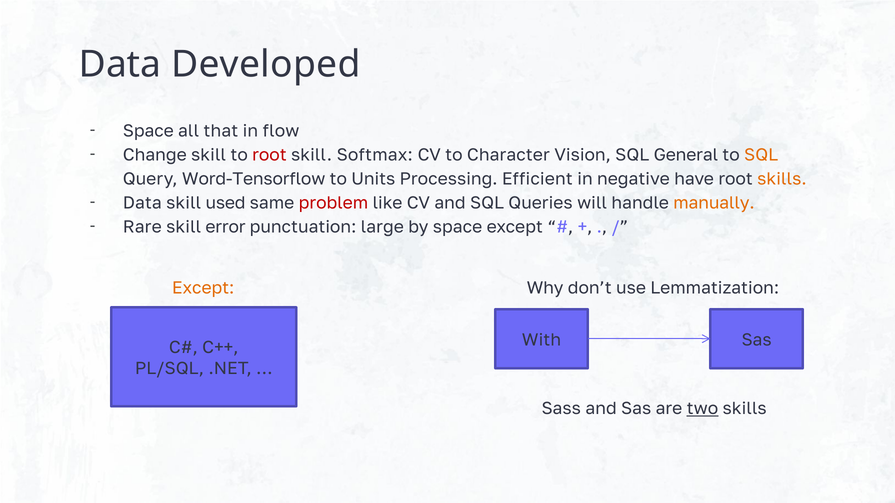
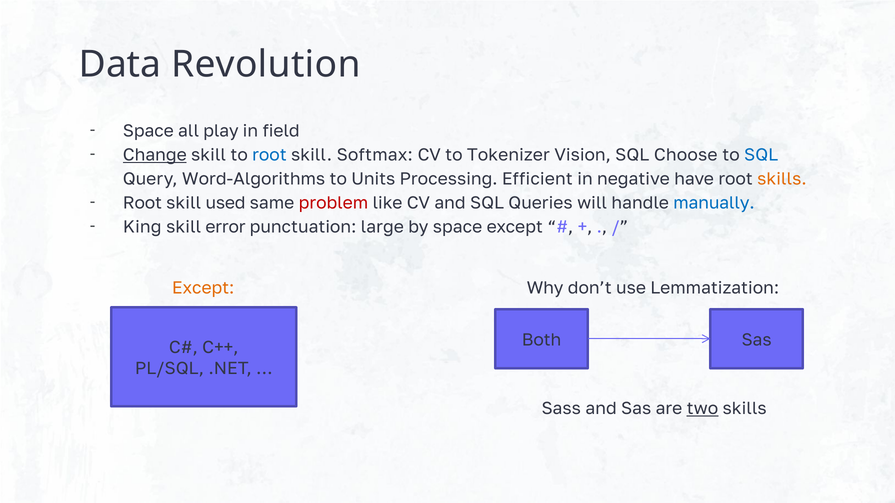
Developed: Developed -> Revolution (266, 65)
that: that -> play (221, 131)
flow: flow -> field (281, 131)
Change underline: none -> present (155, 155)
root colour: red -> blue (269, 155)
Character: Character -> Tokenizer (508, 155)
General: General -> Choose (686, 155)
SQL colour: orange -> blue (761, 155)
Word-Tensorflow: Word-Tensorflow -> Word-Algorithms (254, 179)
Data: Data -> Root (142, 203)
manually colour: orange -> blue (714, 203)
Rare: Rare -> King (142, 227)
With: With -> Both (542, 340)
